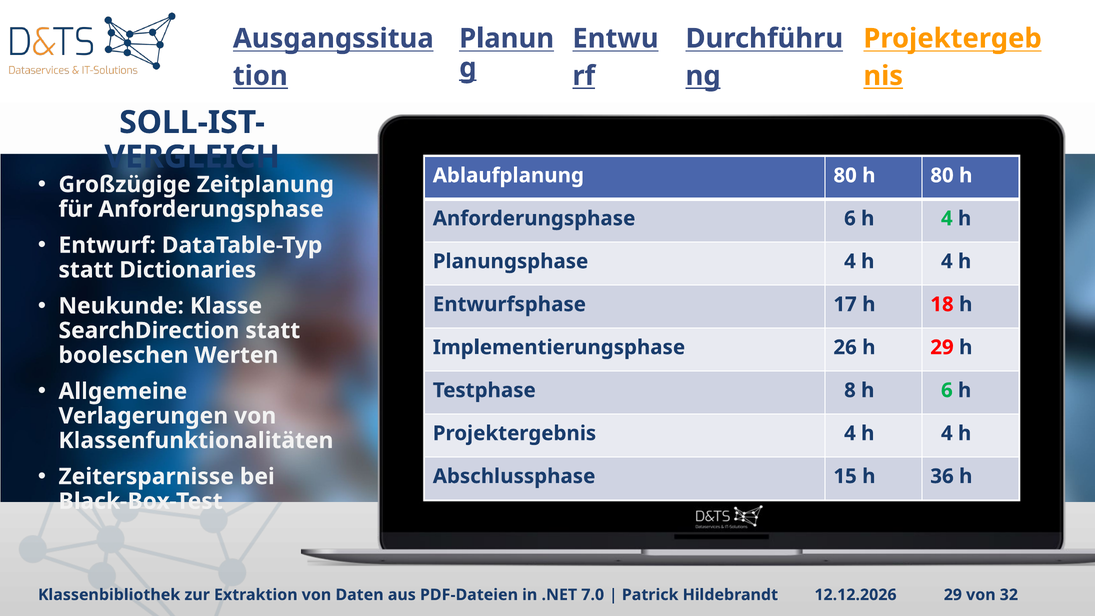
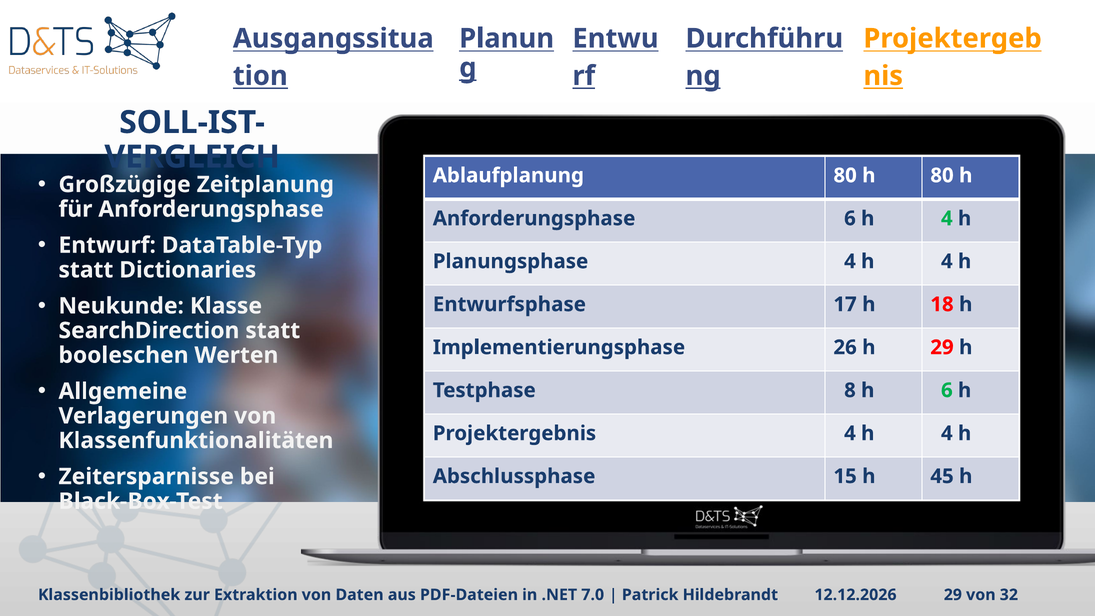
36: 36 -> 45 (942, 476)
